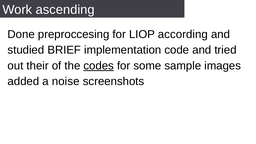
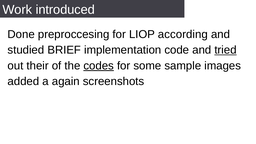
ascending: ascending -> introduced (65, 10)
tried underline: none -> present (225, 50)
noise: noise -> again (66, 81)
